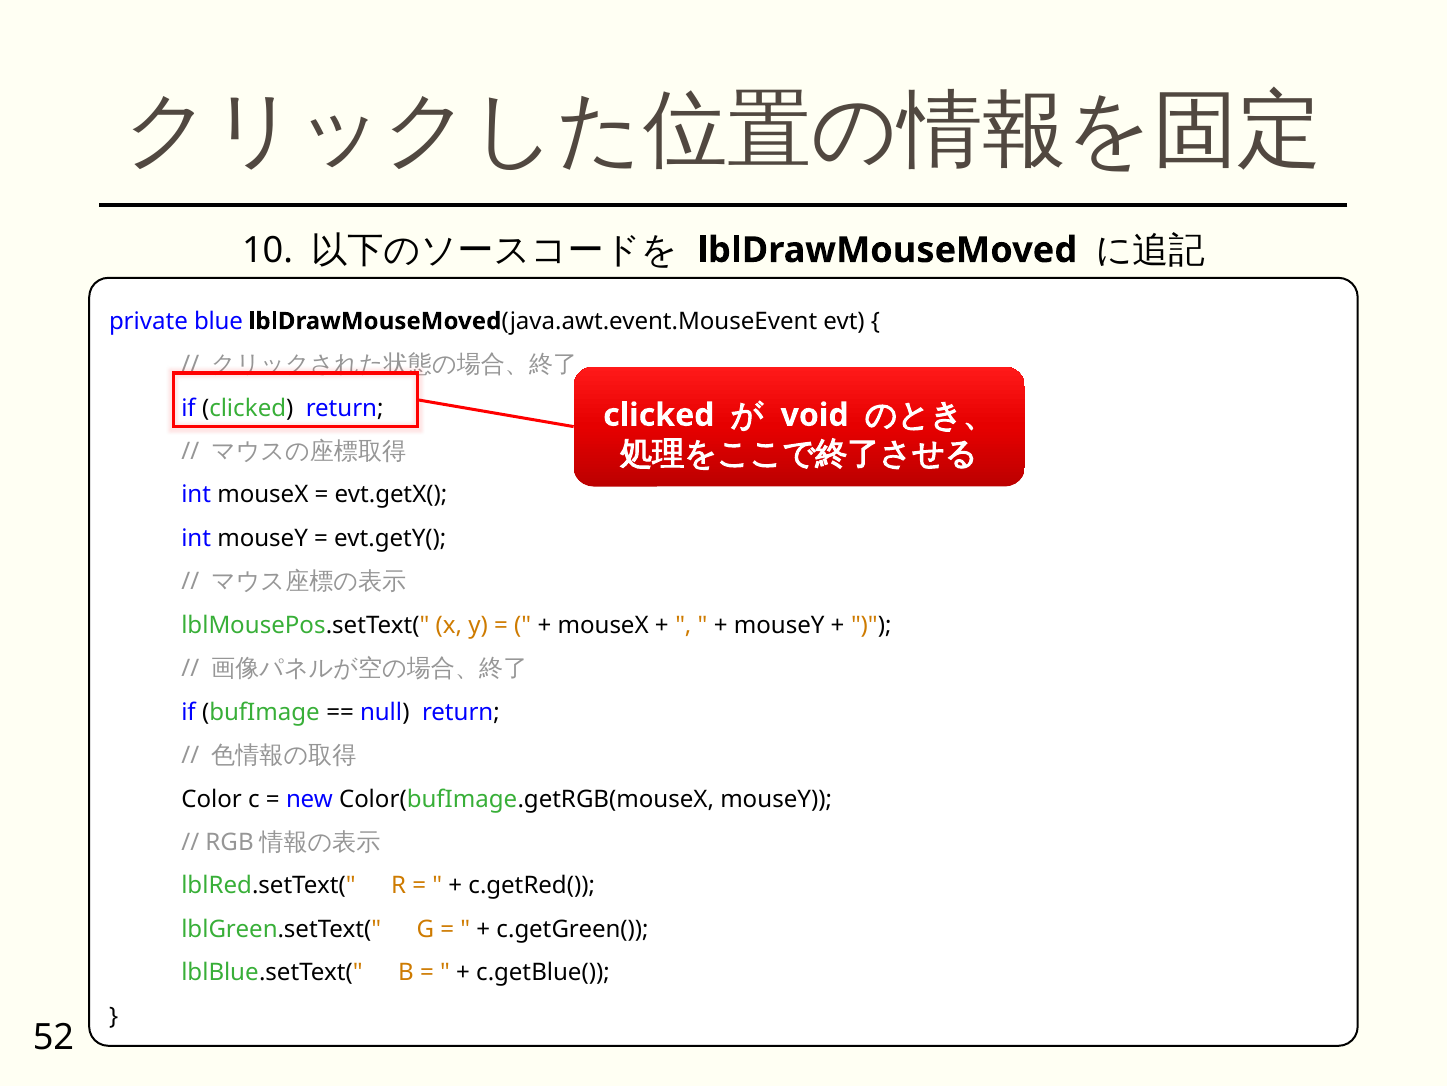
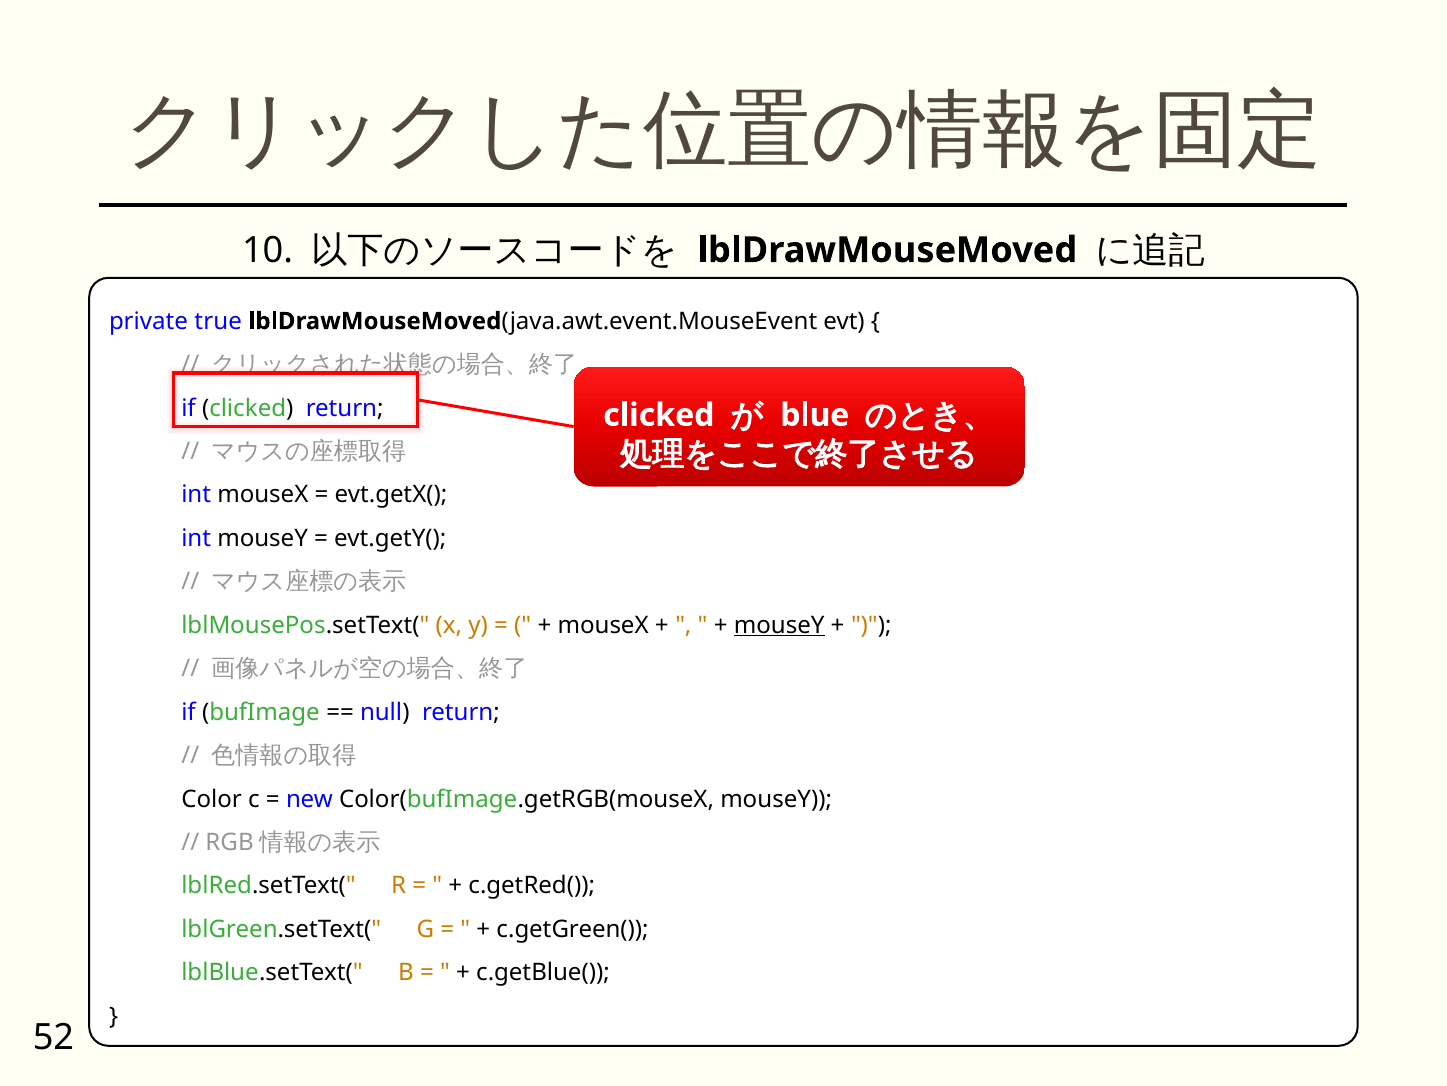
blue: blue -> true (218, 321)
void: void -> blue (815, 415)
mouseY underline: none -> present (779, 625)
